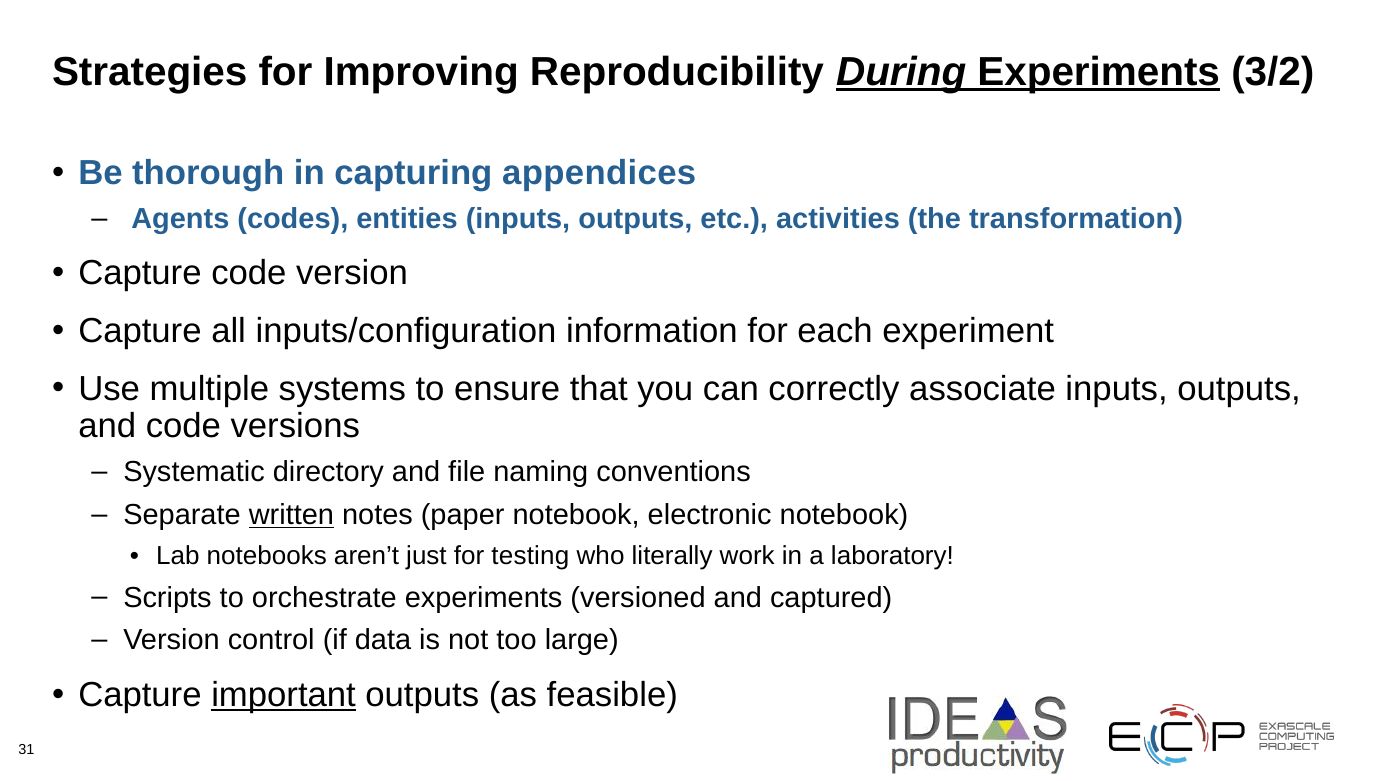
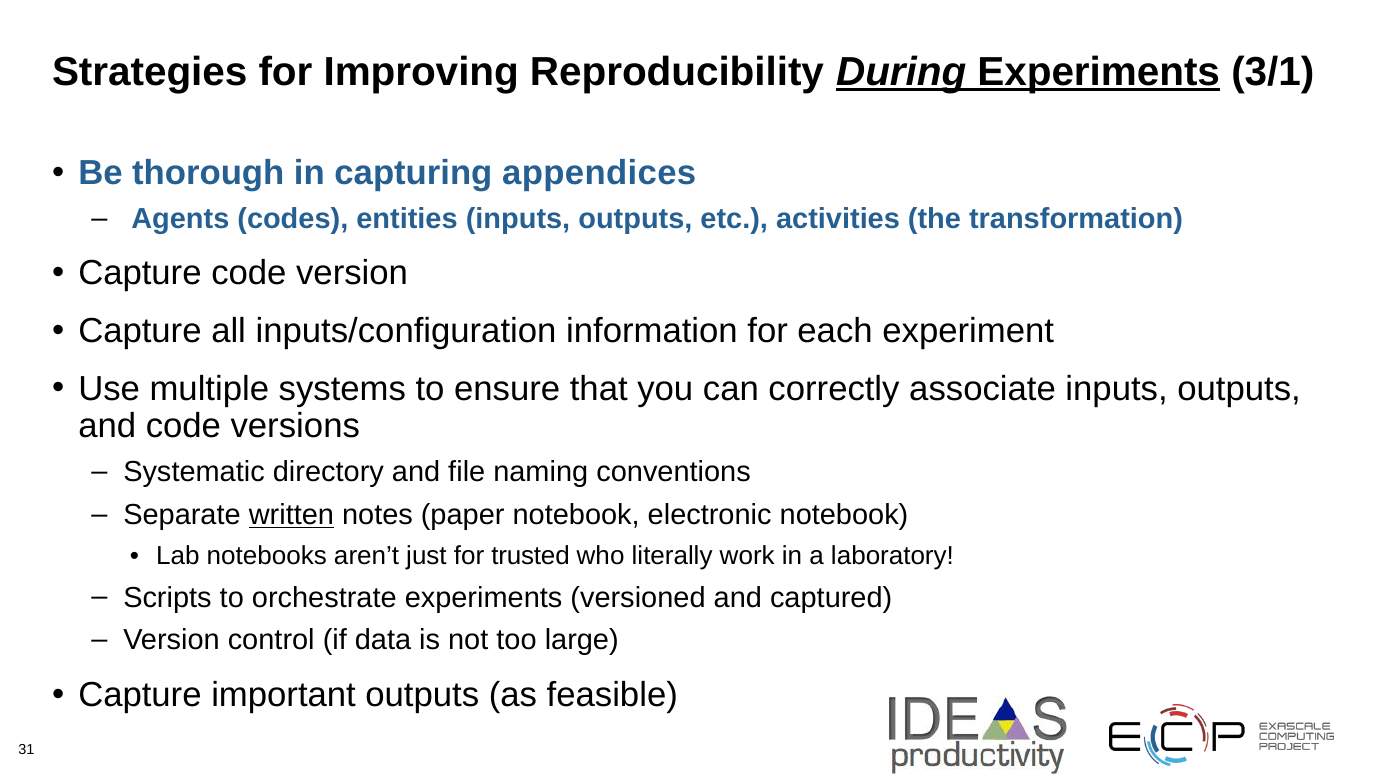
3/2: 3/2 -> 3/1 (1273, 72)
testing: testing -> trusted (531, 556)
important underline: present -> none (284, 695)
